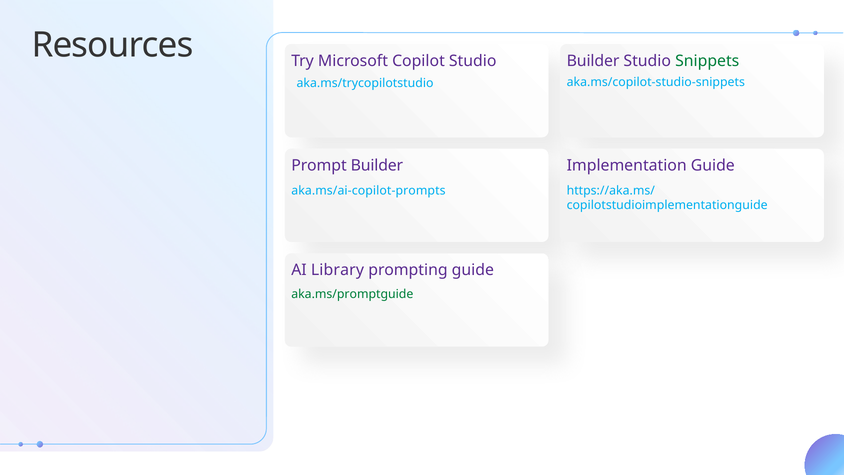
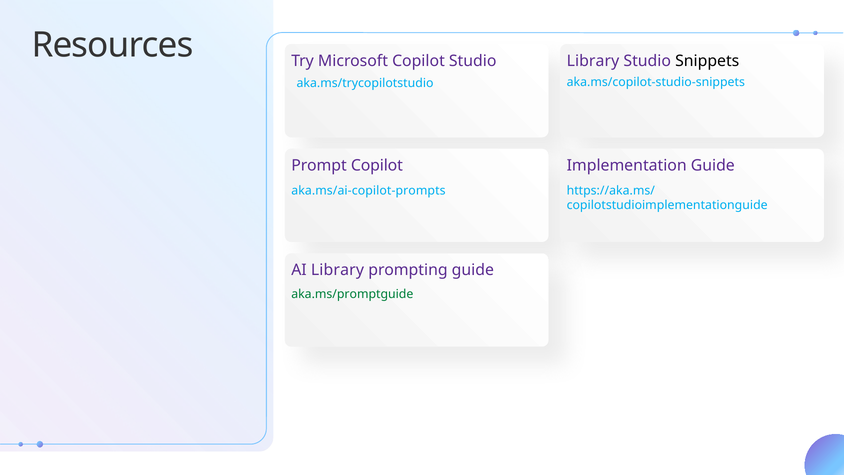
Builder: Builder -> Library (593, 61)
Snippets colour: green -> black (707, 61)
Prompt Builder: Builder -> Copilot (377, 166)
